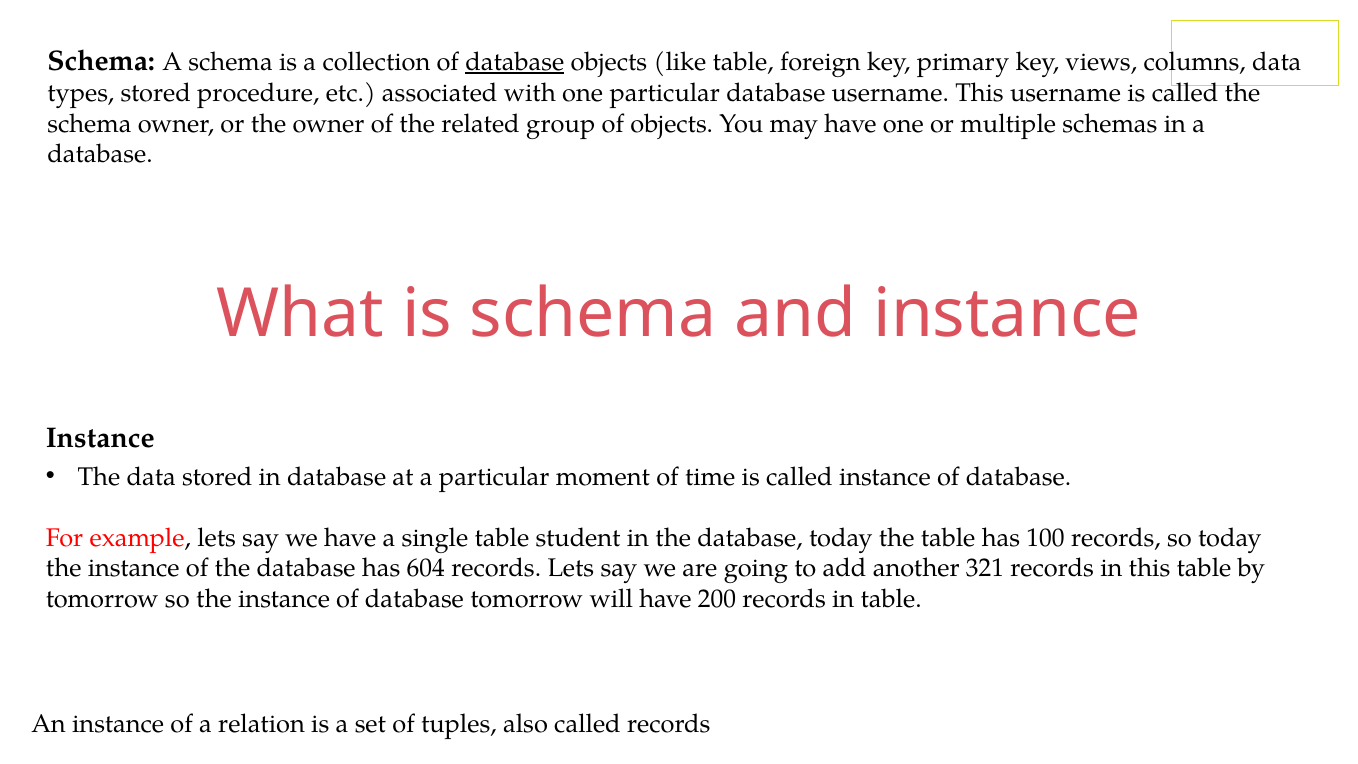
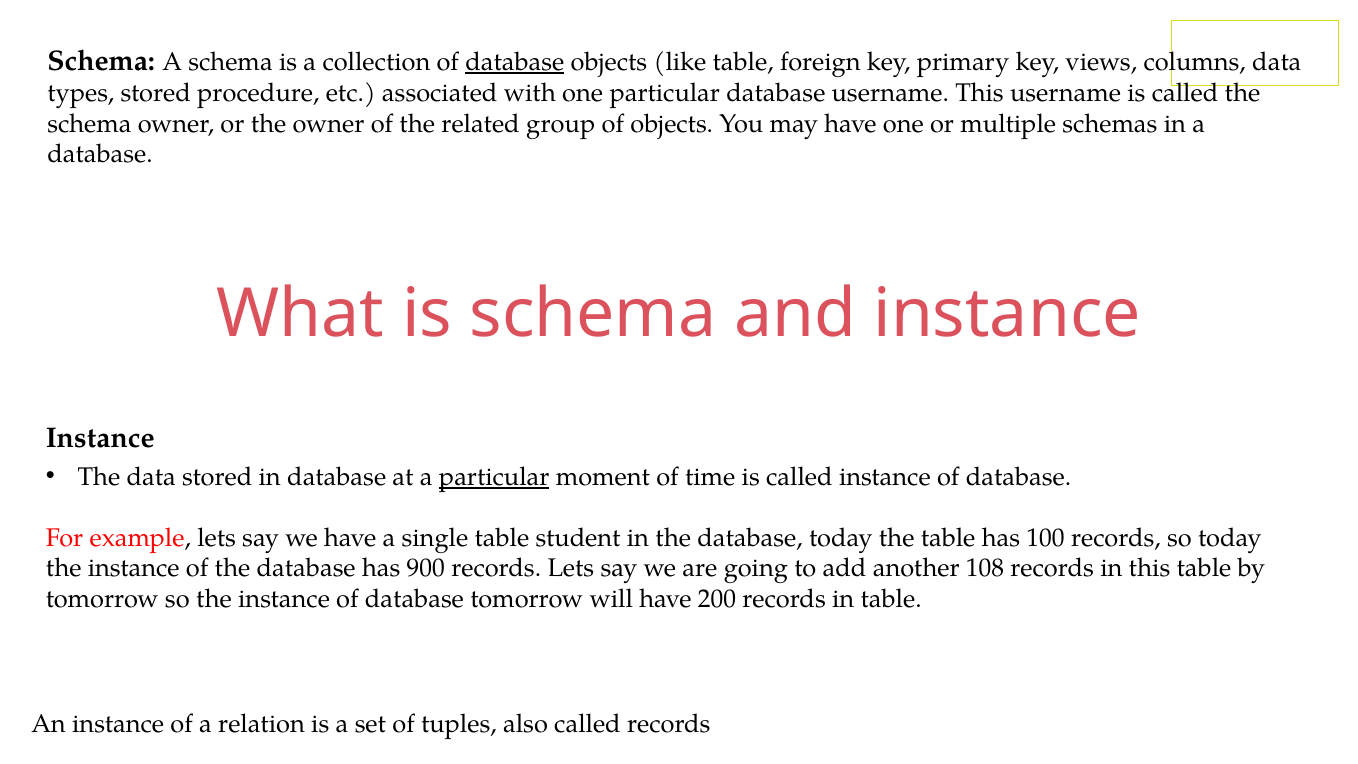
particular underline: none -> present (494, 477)
604: 604 -> 900 (426, 568)
321: 321 -> 108 (985, 568)
